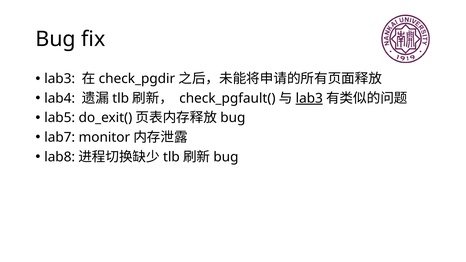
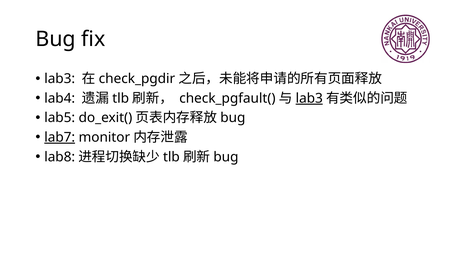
lab7 underline: none -> present (60, 137)
